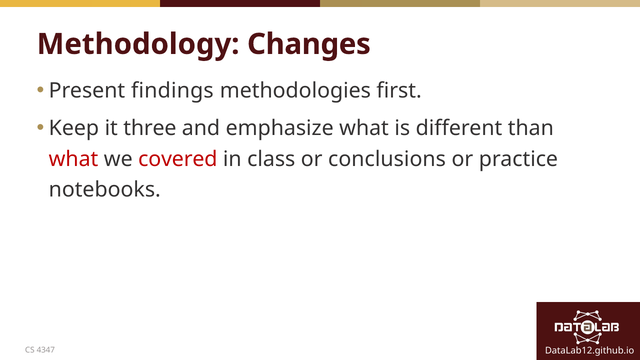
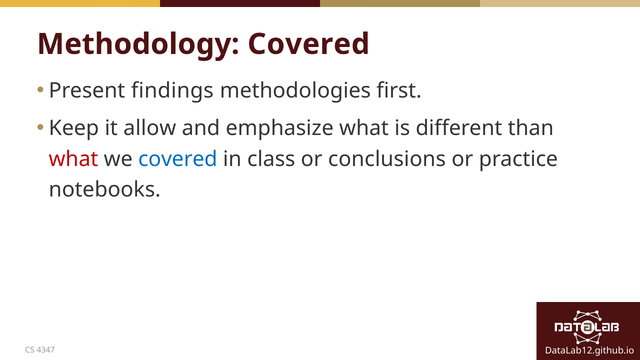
Methodology Changes: Changes -> Covered (309, 44)
three: three -> allow (150, 128)
covered colour: red -> blue (178, 159)
